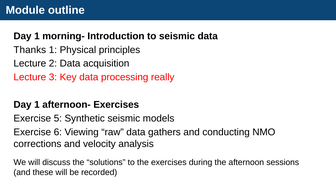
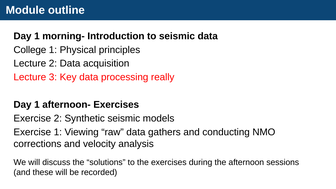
Thanks: Thanks -> College (30, 50)
Exercise 5: 5 -> 2 (58, 118)
Exercise 6: 6 -> 1 (58, 132)
